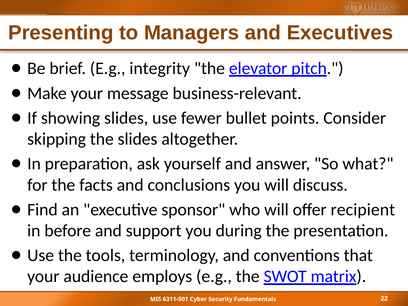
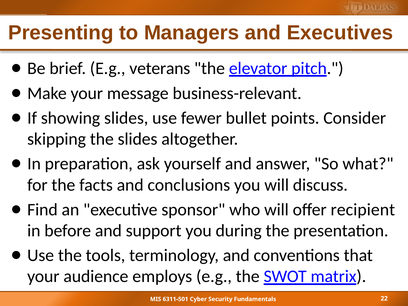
integrity: integrity -> veterans (160, 68)
